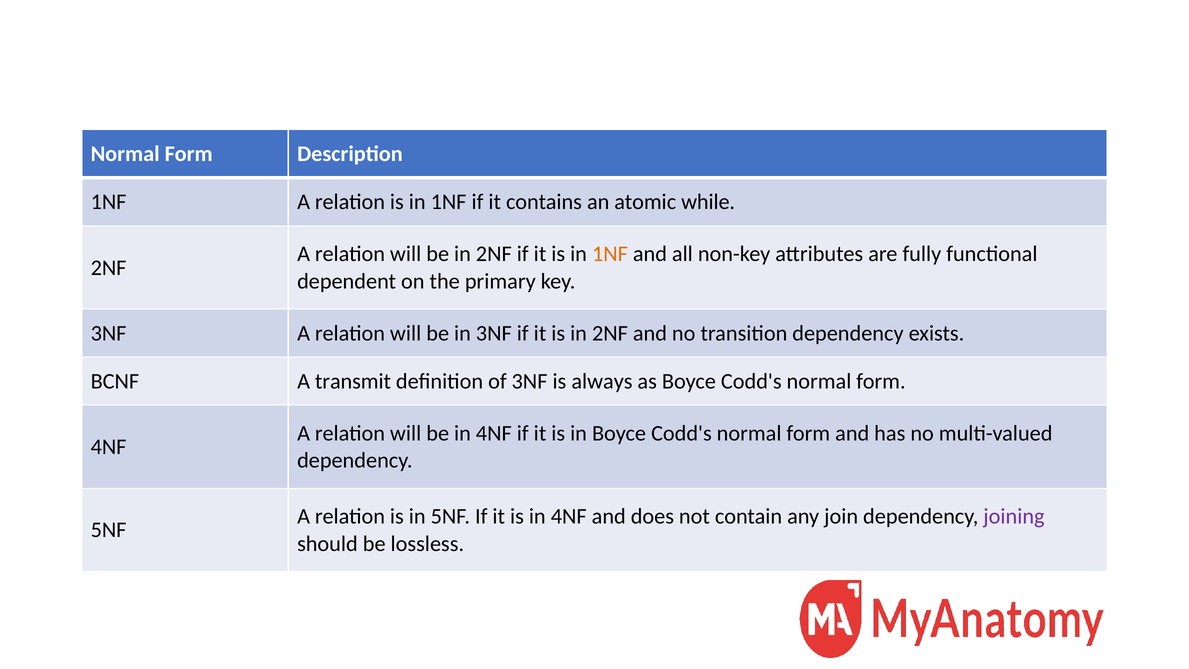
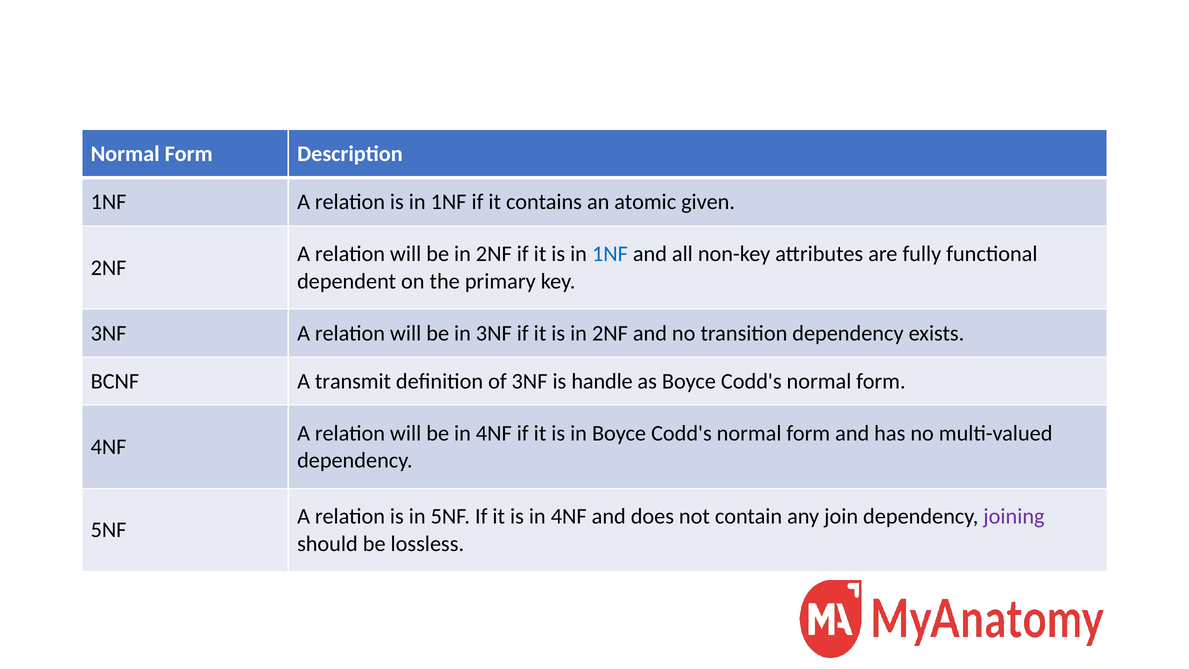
while: while -> given (708, 202)
1NF colour: orange -> blue (610, 254)
always: always -> handle (602, 381)
